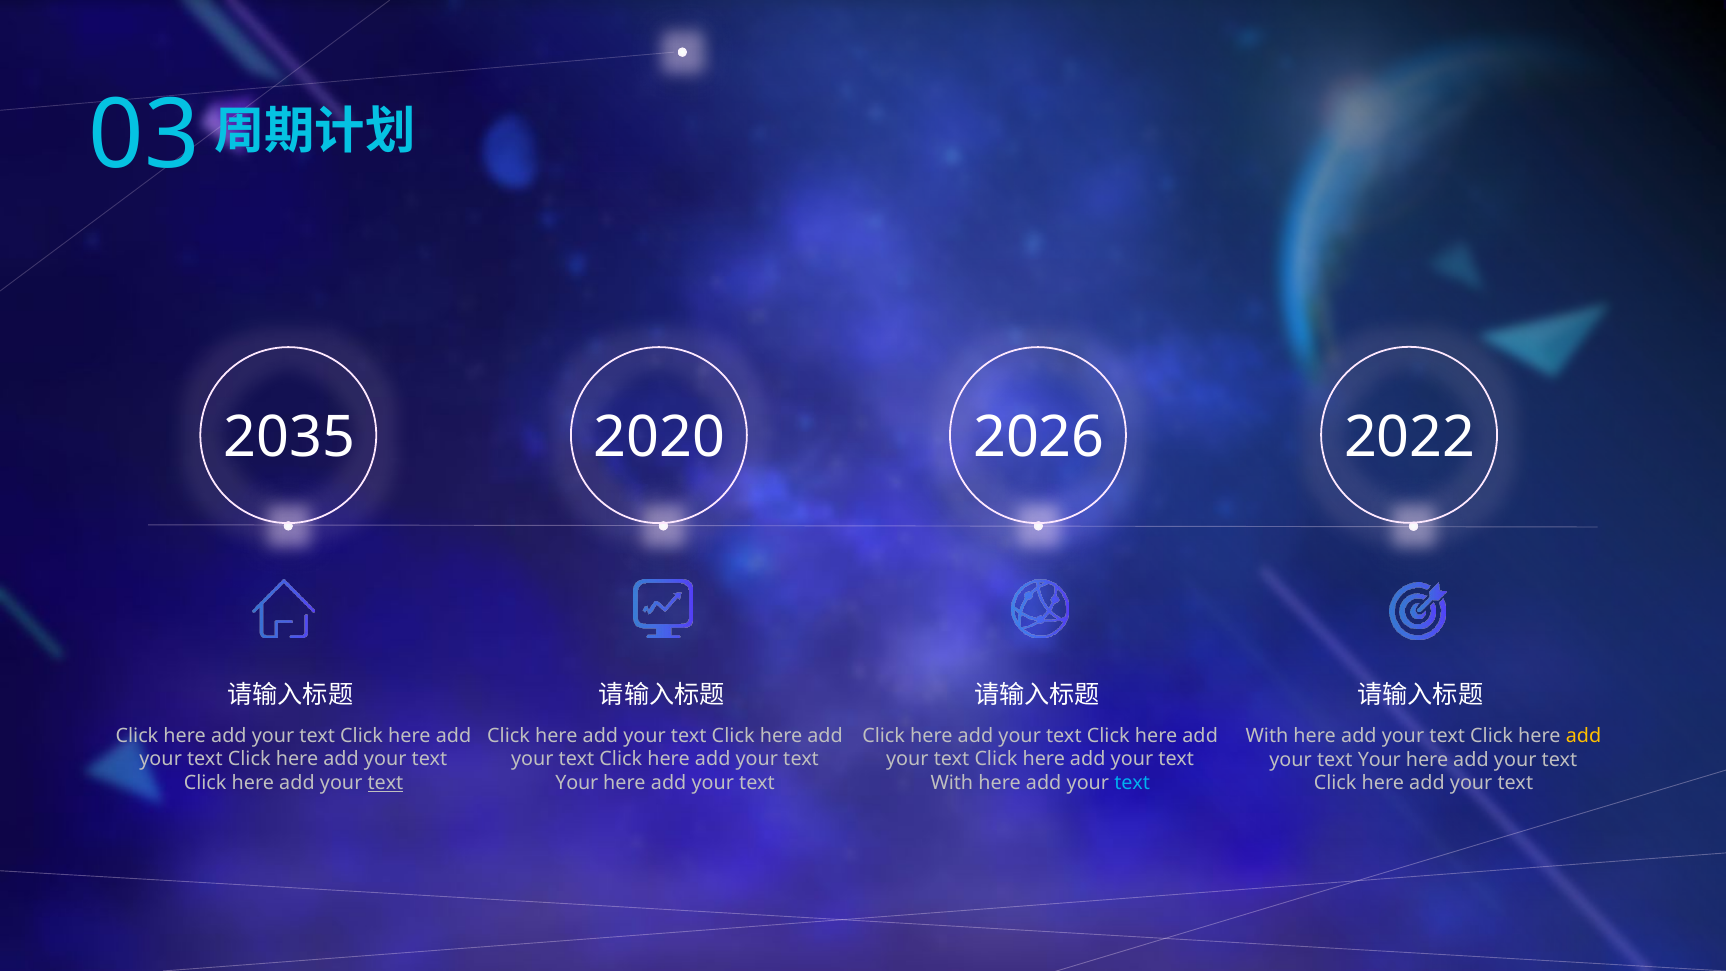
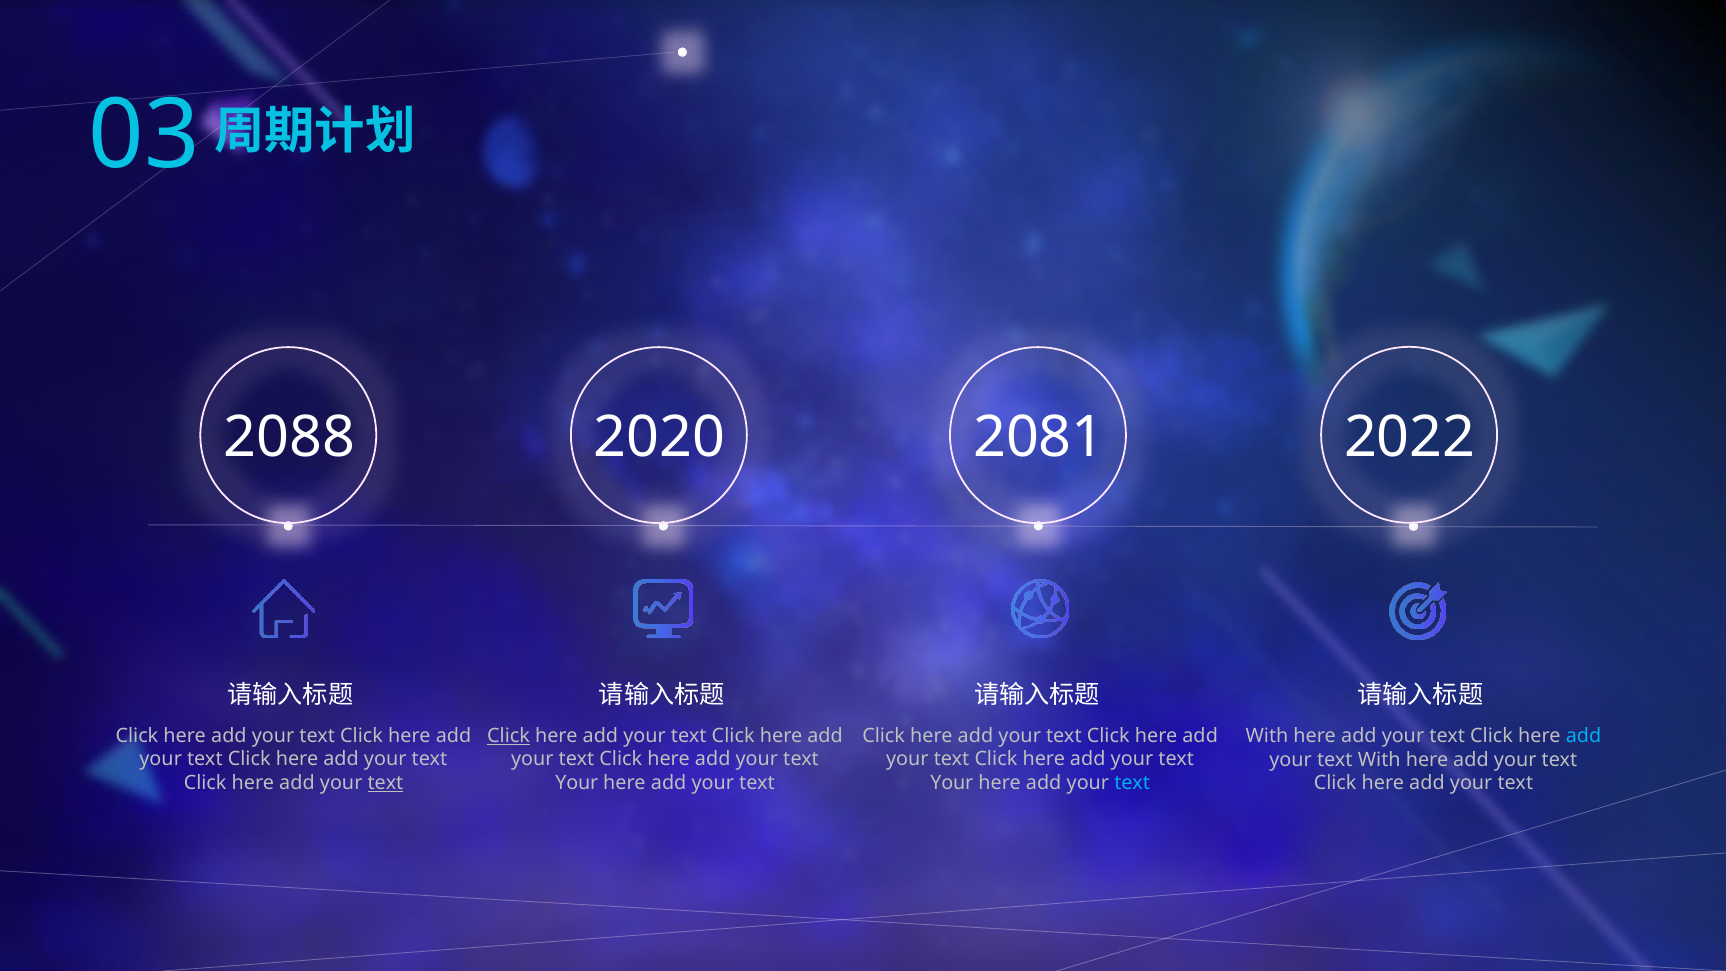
2035: 2035 -> 2088 (289, 438)
2026: 2026 -> 2081 (1039, 438)
Click underline: none -> present (509, 736)
add colour: yellow -> light blue (1583, 736)
Your: Your -> With (1379, 760)
With: With -> Your (952, 783)
